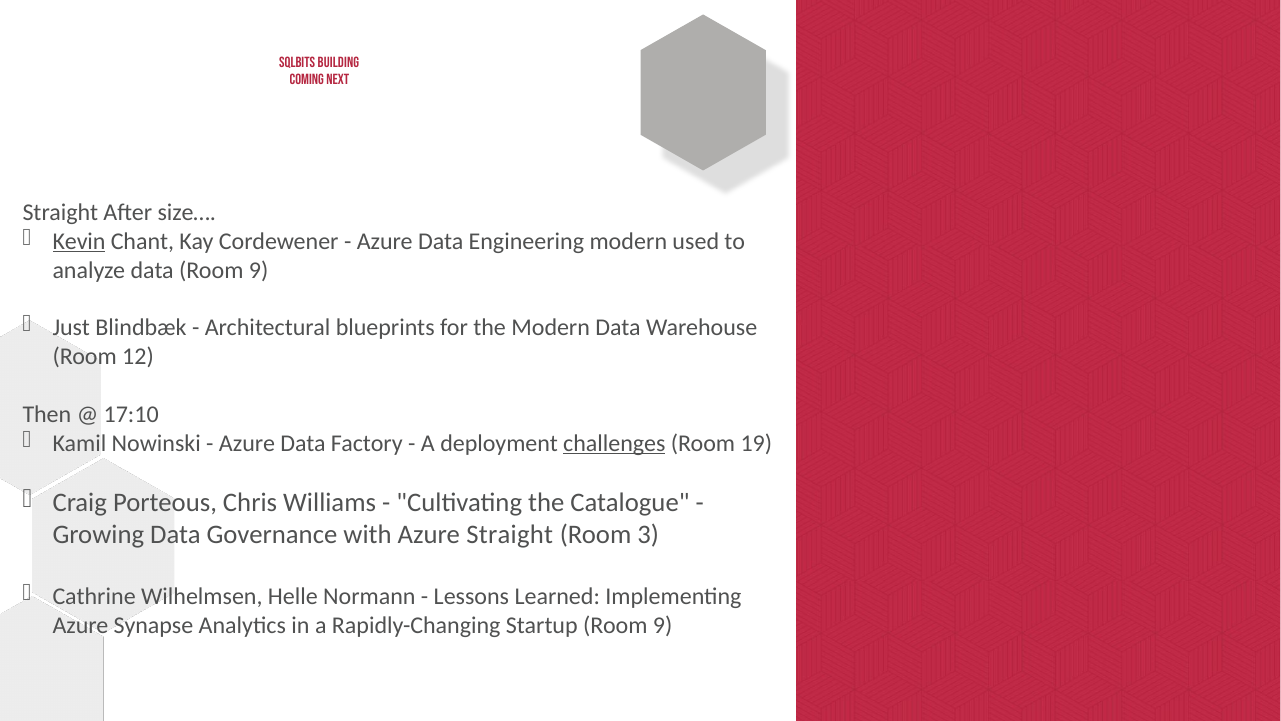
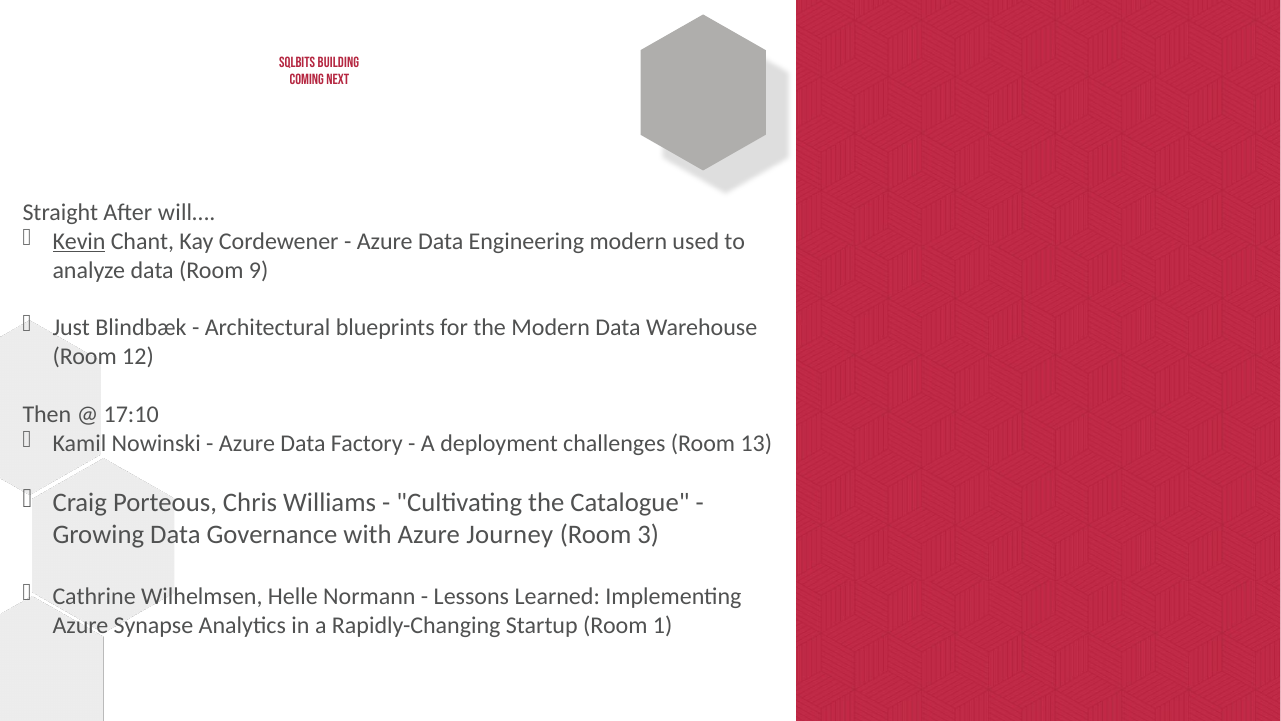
size…: size… -> will… (187, 212)
challenges underline: present -> none (614, 443)
19: 19 -> 13 (756, 443)
Azure Straight: Straight -> Journey (510, 534)
Startup Room 9: 9 -> 1 (663, 625)
